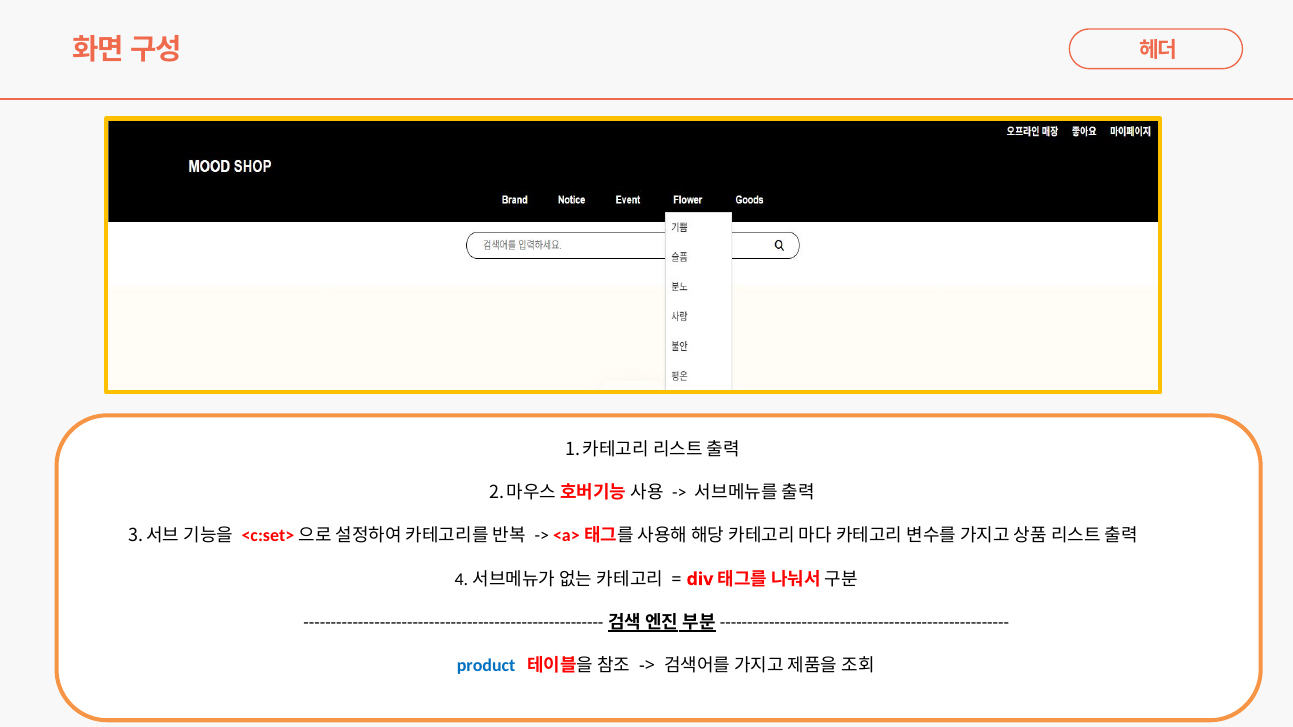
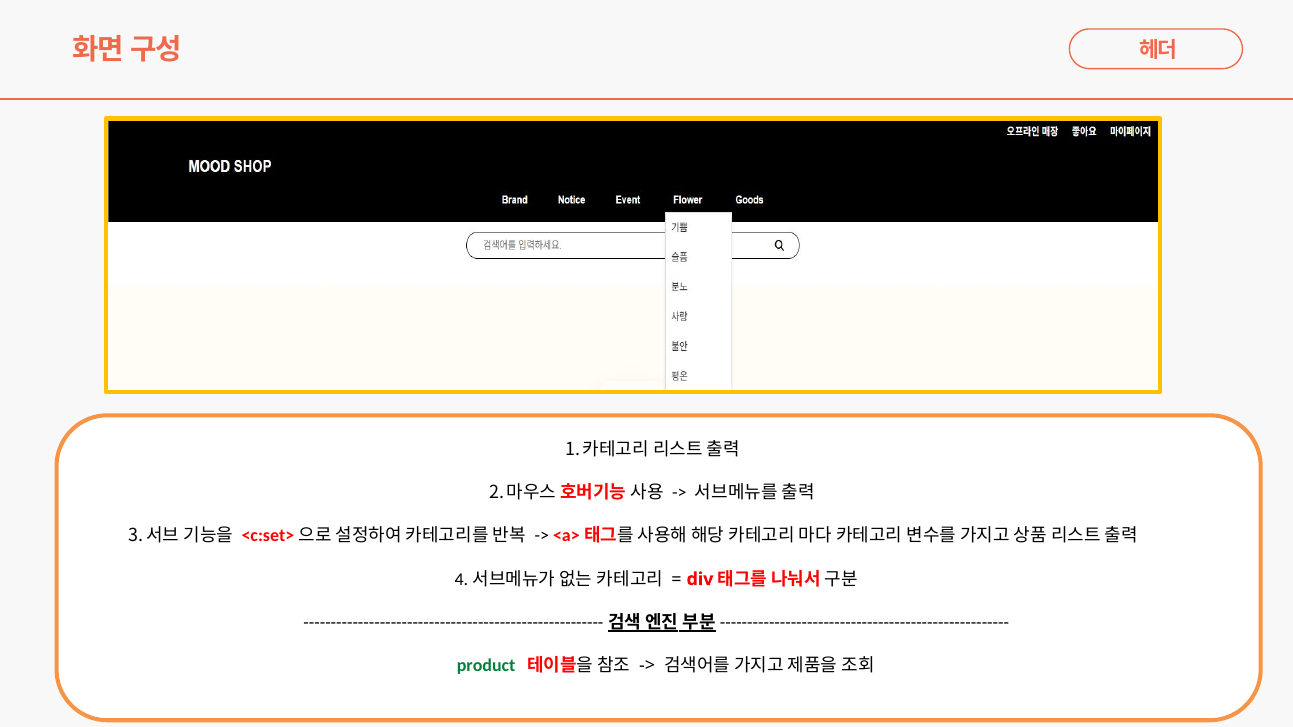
product colour: blue -> green (486, 666)
